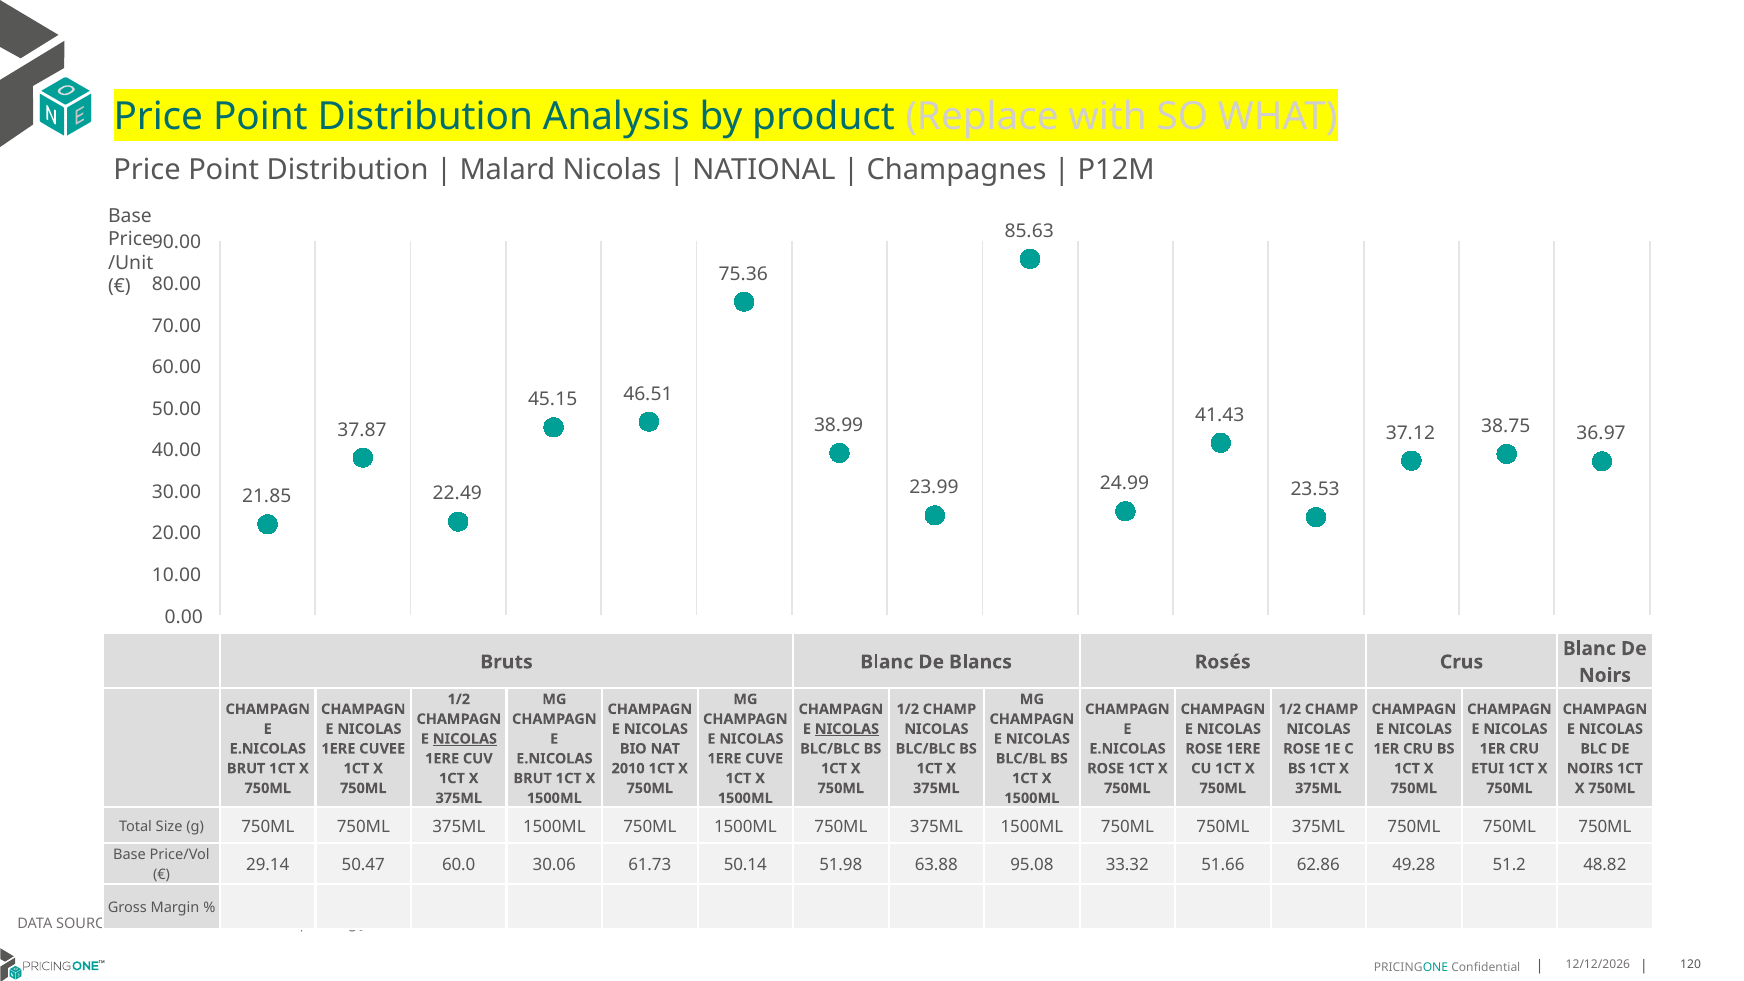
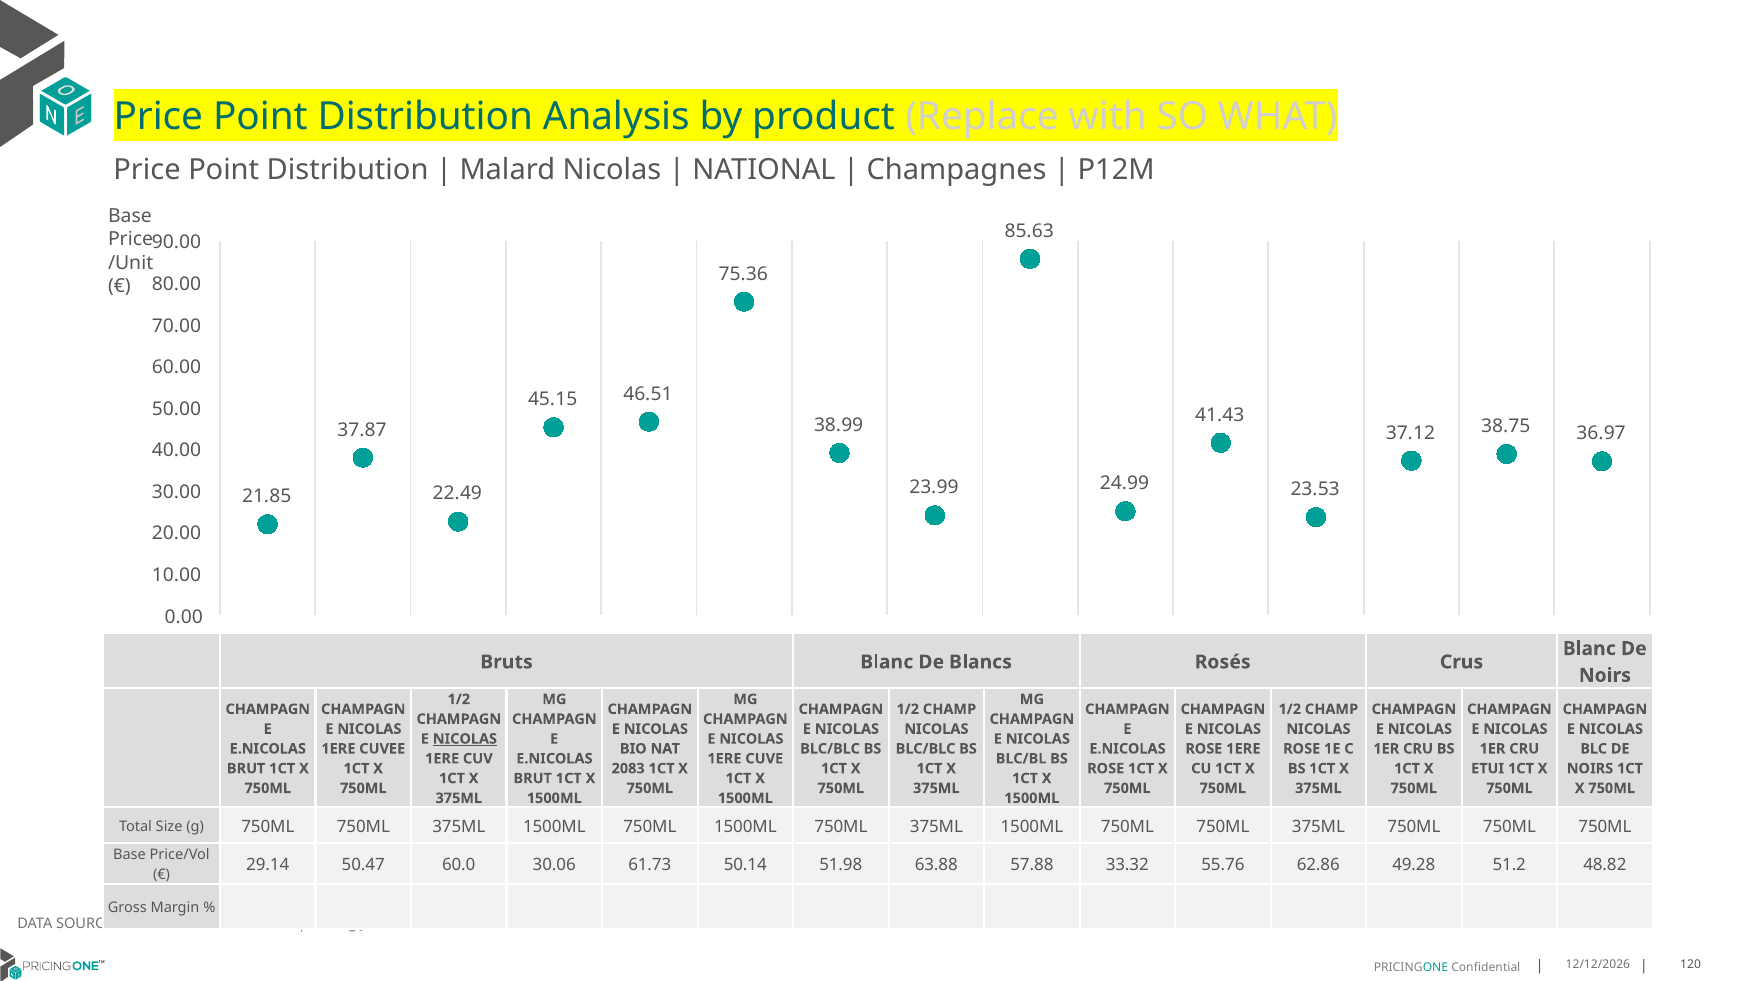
NICOLAS underline: present -> none (847, 729)
2010: 2010 -> 2083 (628, 769)
95.08: 95.08 -> 57.88 (1032, 865)
51.66: 51.66 -> 55.76 (1223, 865)
